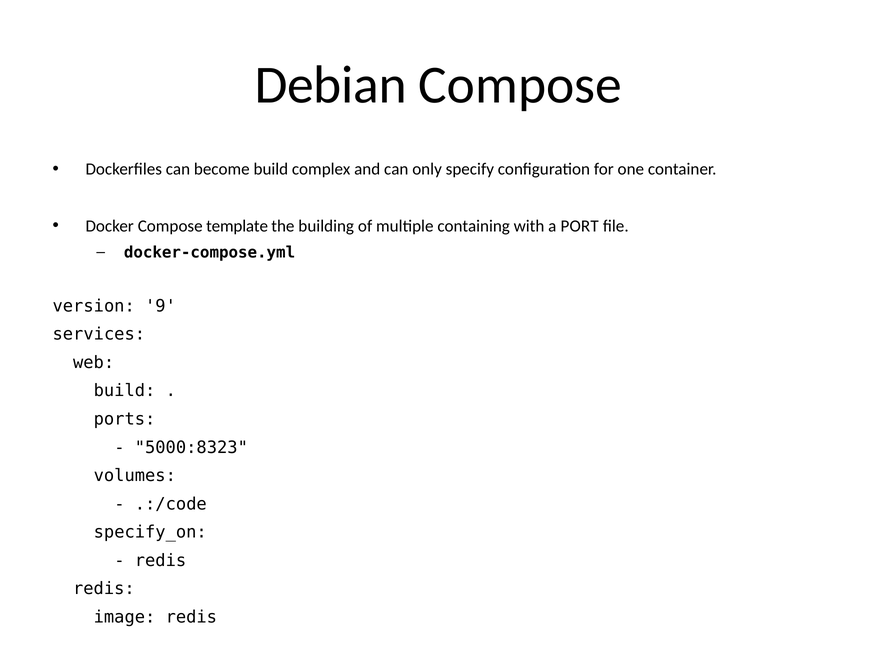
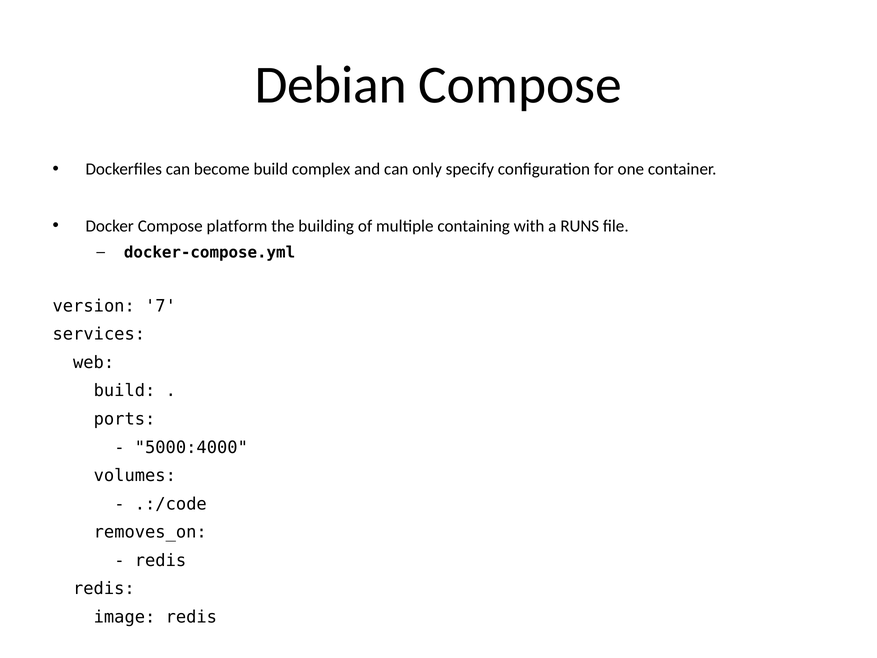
template: template -> platform (237, 226)
PORT: PORT -> RUNS (580, 226)
9: 9 -> 7 (160, 306)
5000:8323: 5000:8323 -> 5000:4000 (191, 447)
specify_on: specify_on -> removes_on (150, 532)
